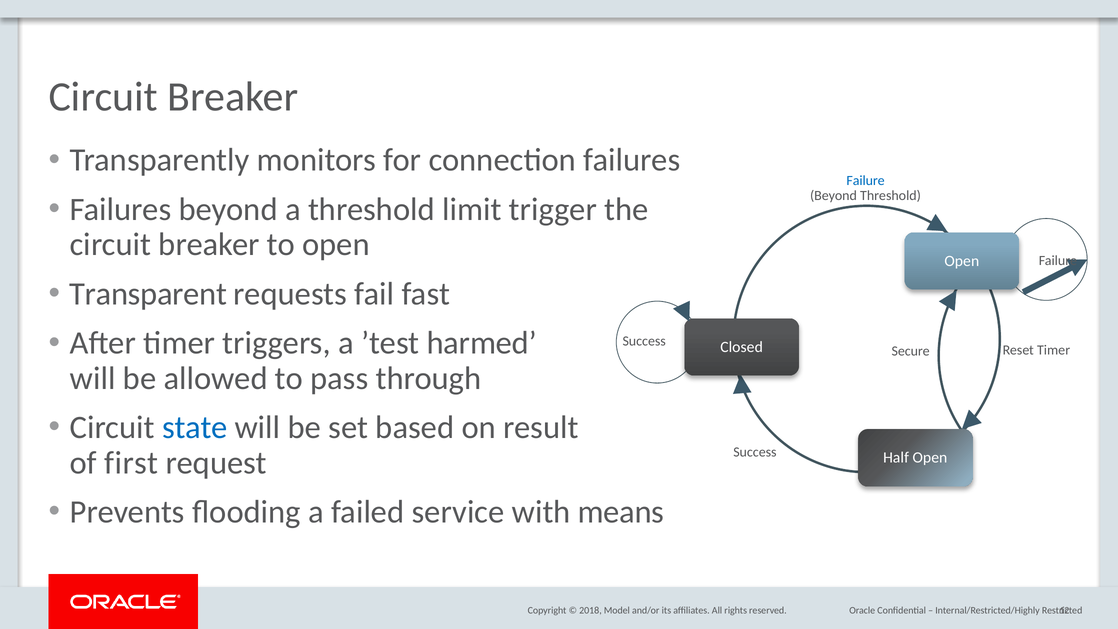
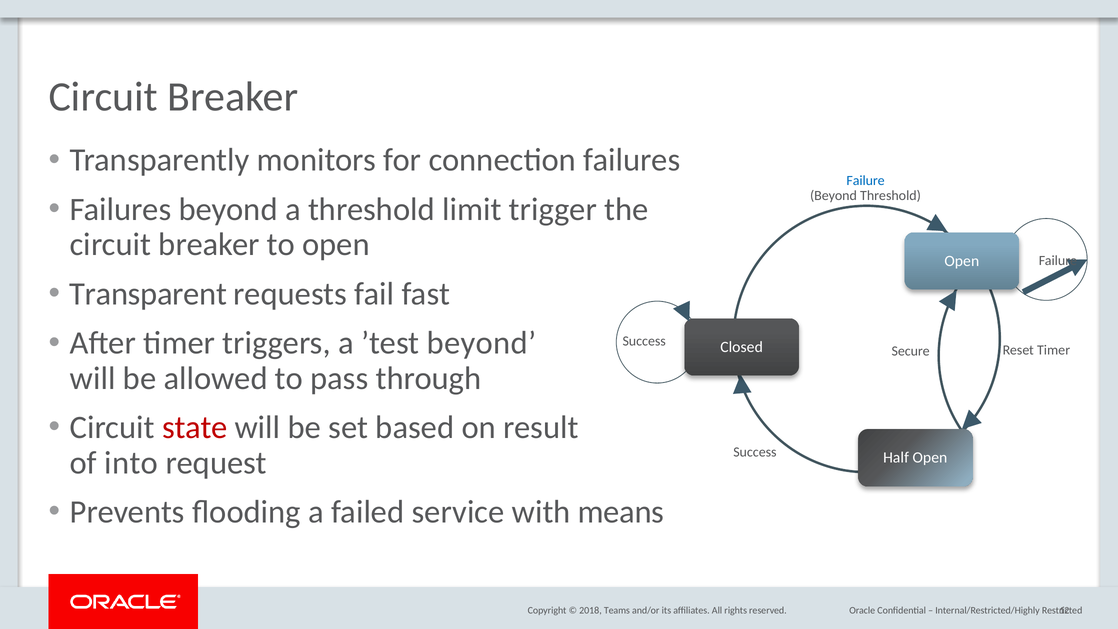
’test harmed: harmed -> beyond (482, 343)
state colour: blue -> red (195, 427)
first: first -> into (131, 463)
Model: Model -> Teams (617, 610)
